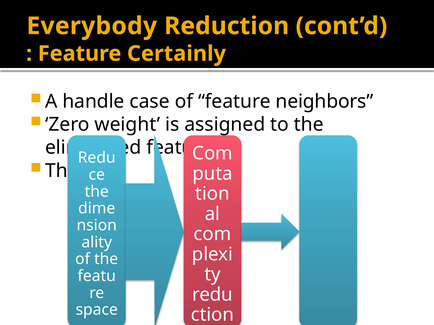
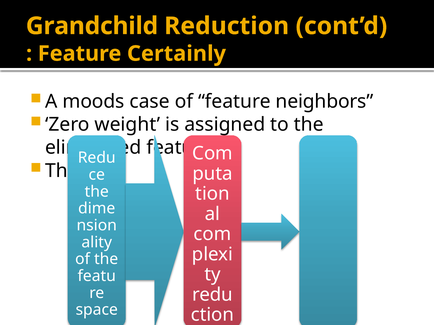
Everybody: Everybody -> Grandchild (92, 26)
handle: handle -> moods (94, 102)
